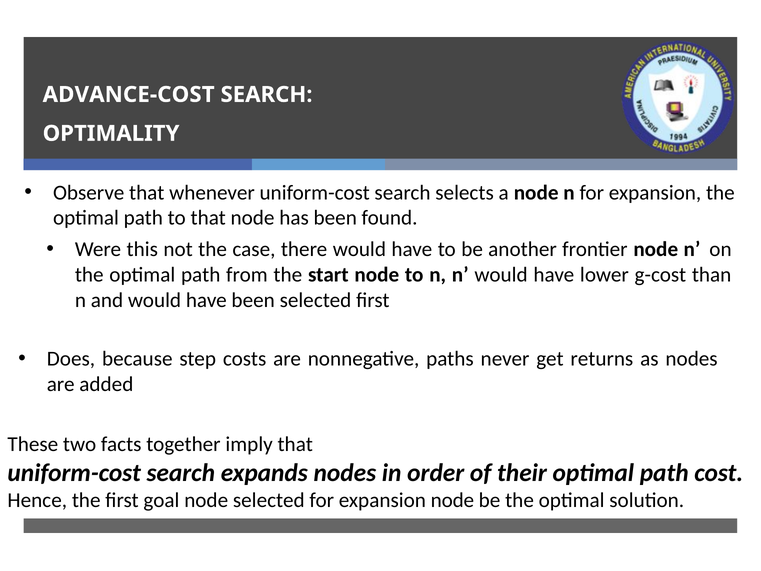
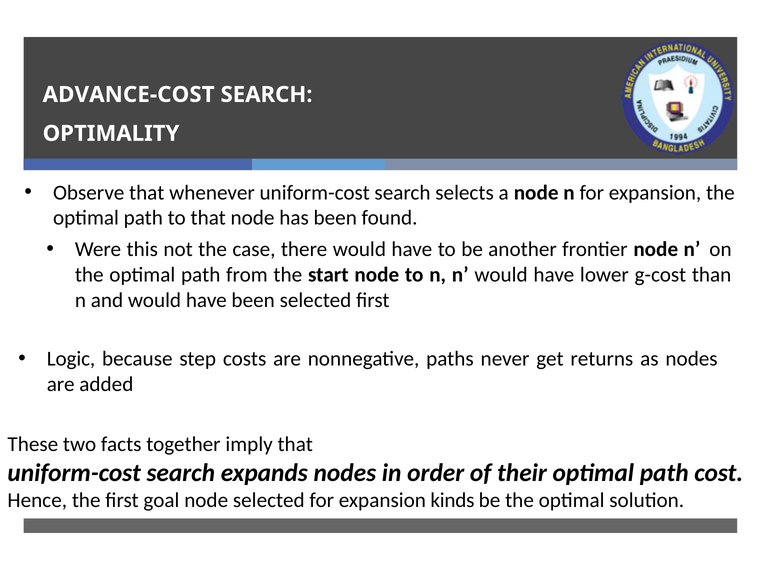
Does: Does -> Logic (71, 359)
expansion node: node -> kinds (452, 500)
